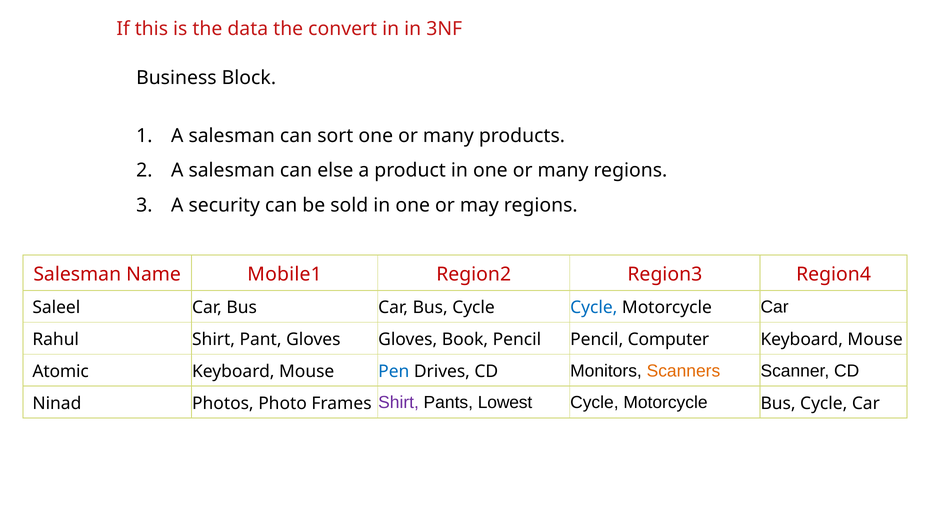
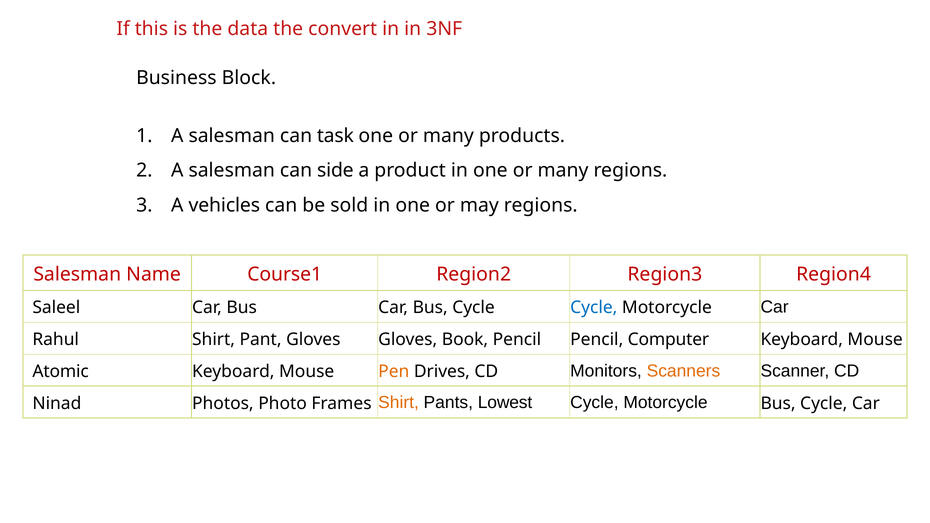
sort: sort -> task (335, 136)
else: else -> side (335, 171)
security: security -> vehicles (224, 206)
Mobile1: Mobile1 -> Course1 (285, 274)
Pen colour: blue -> orange (394, 372)
Shirt colour: purple -> orange (399, 403)
